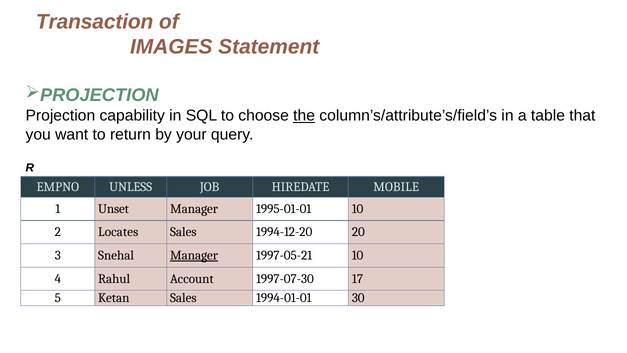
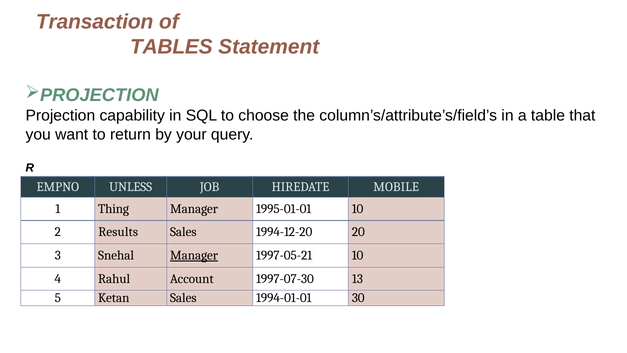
IMAGES: IMAGES -> TABLES (171, 47)
the underline: present -> none (304, 115)
Unset: Unset -> Thing (114, 209)
Locates: Locates -> Results (118, 232)
17: 17 -> 13 (358, 278)
